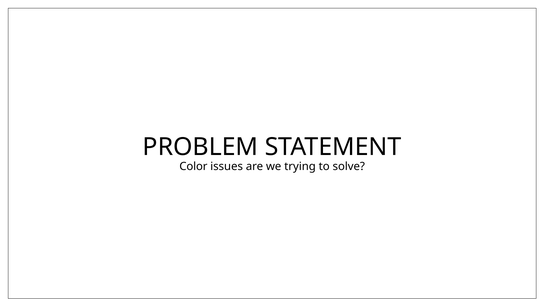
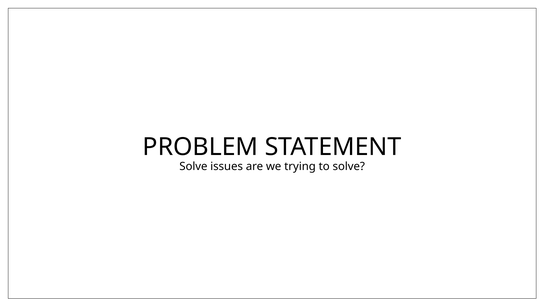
Color: Color -> Solve (193, 167)
